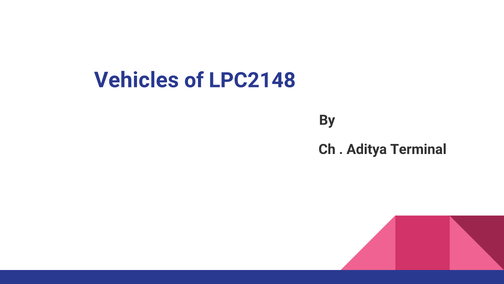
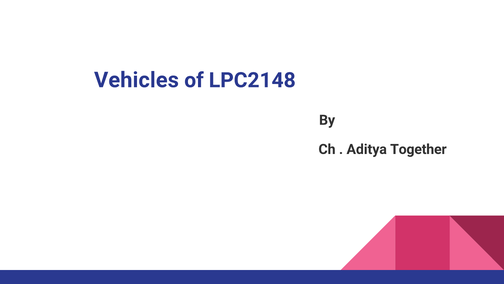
Terminal: Terminal -> Together (418, 149)
